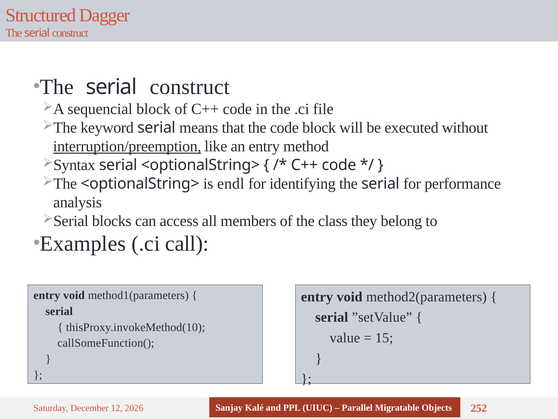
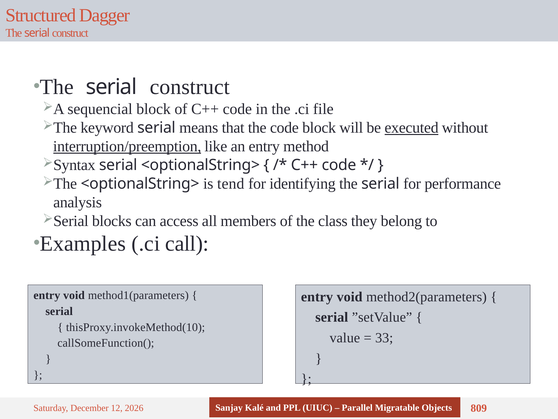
executed underline: none -> present (412, 128)
endl: endl -> tend (231, 183)
15: 15 -> 33 (384, 337)
252: 252 -> 809 (479, 408)
